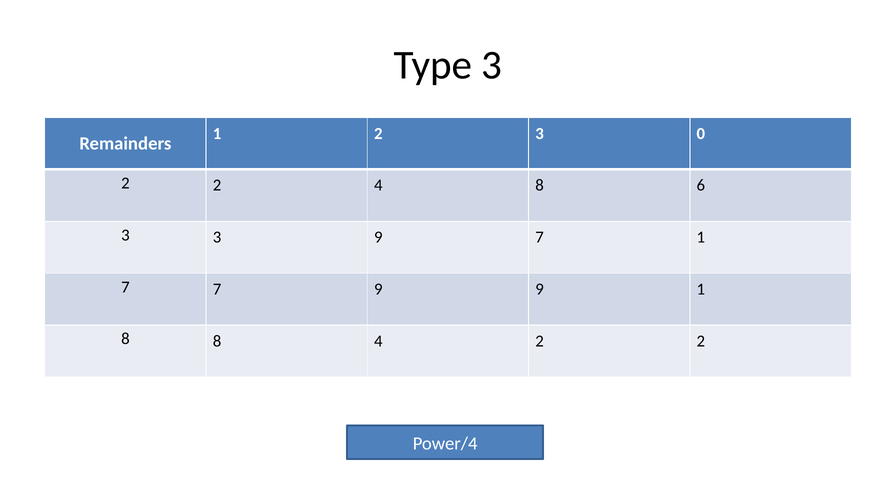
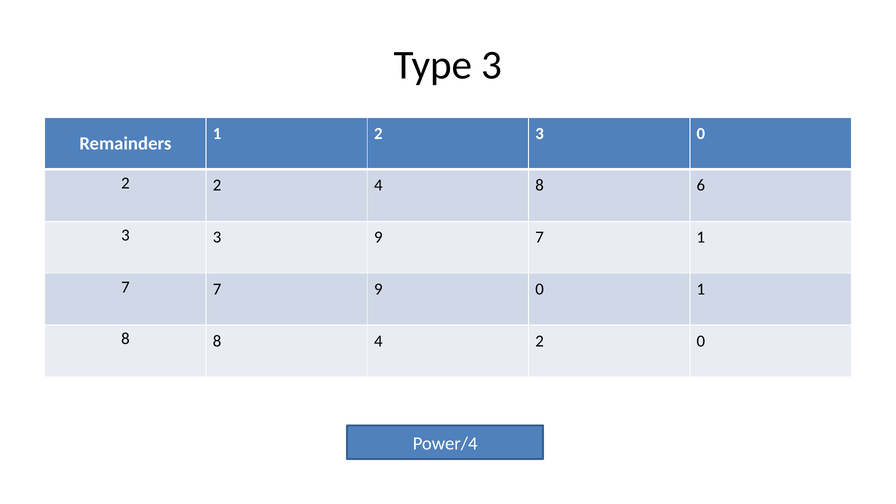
9 9: 9 -> 0 (540, 289)
4 2 2: 2 -> 0 (701, 341)
